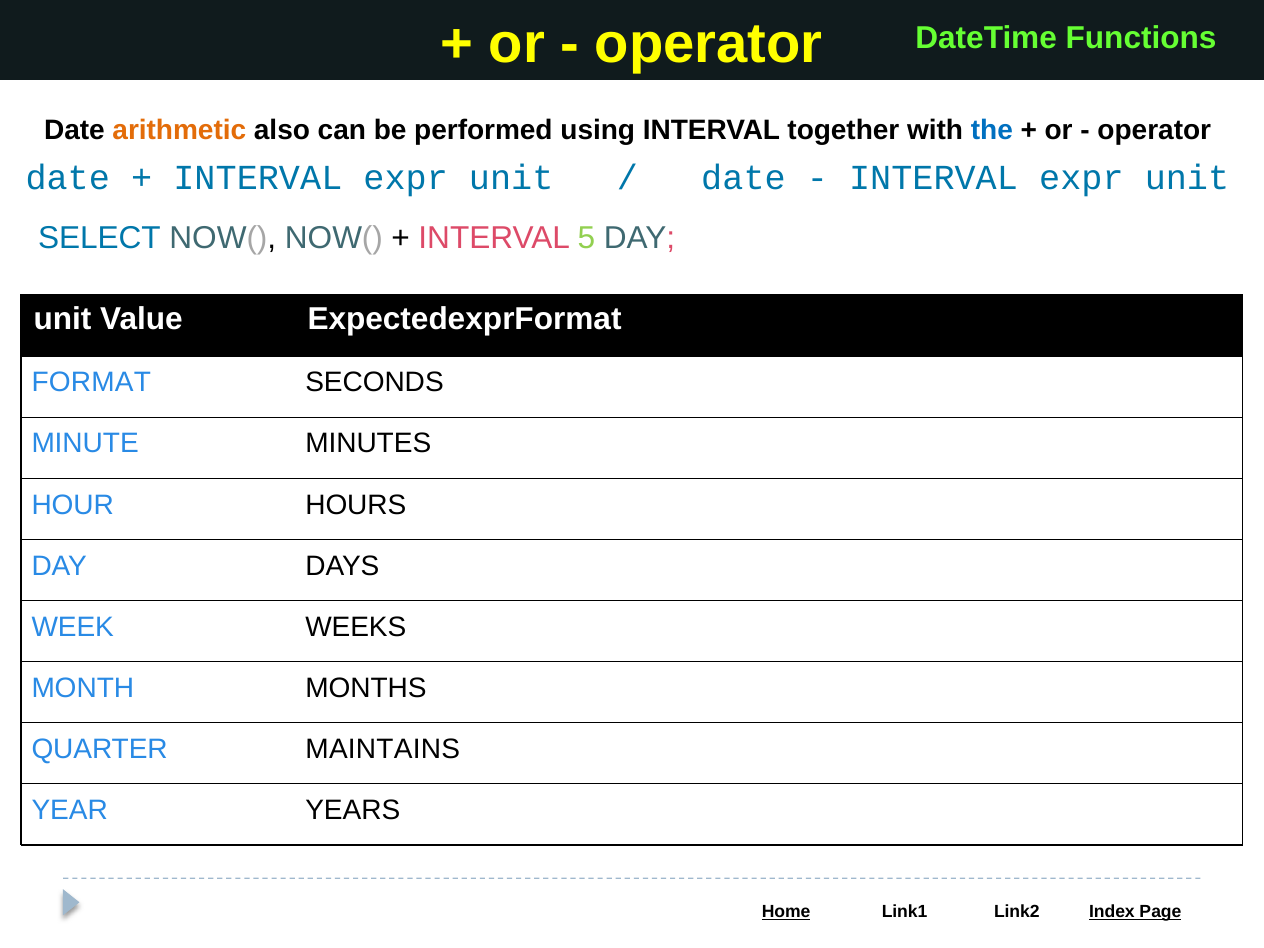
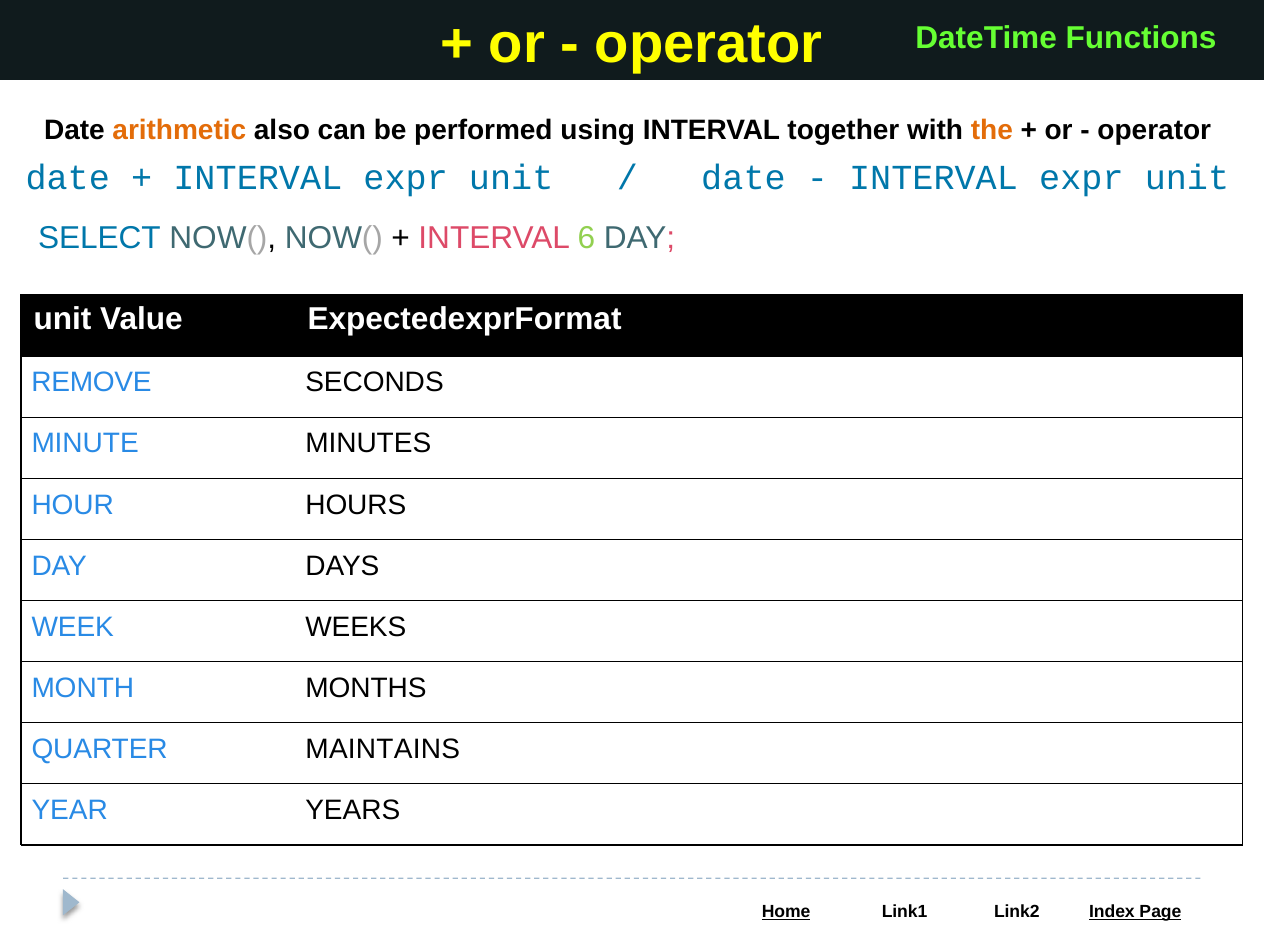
the colour: blue -> orange (992, 130)
5: 5 -> 6 (586, 238)
FORMAT: FORMAT -> REMOVE (91, 383)
